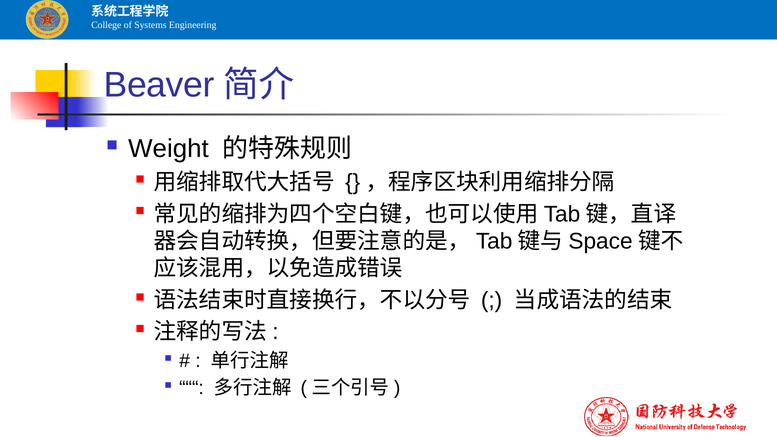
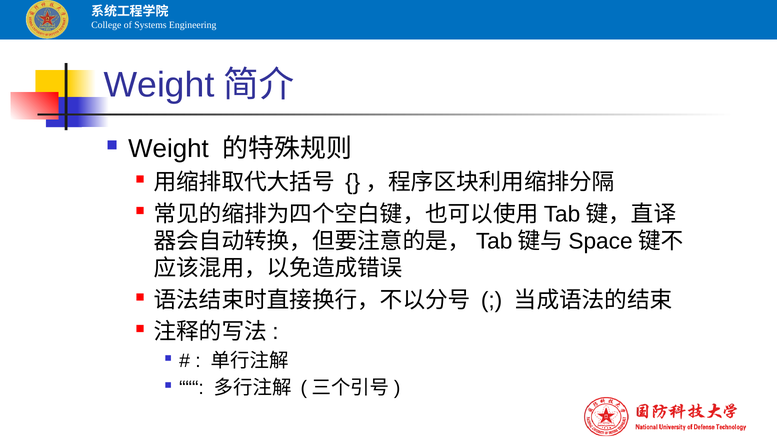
Beaver: Beaver -> Weight (159, 85)
